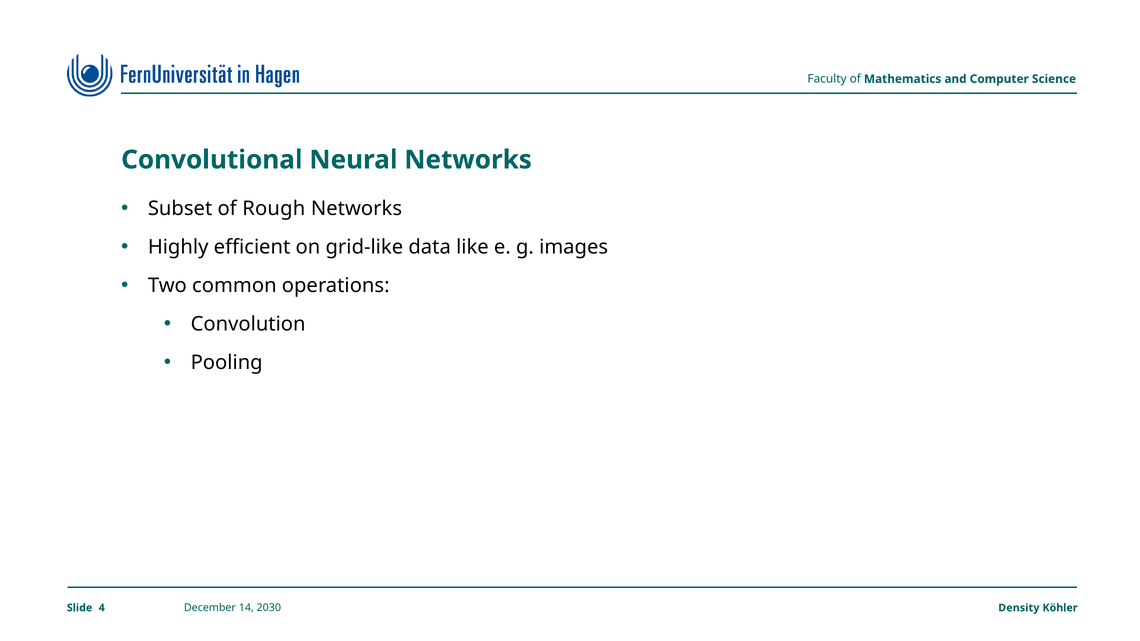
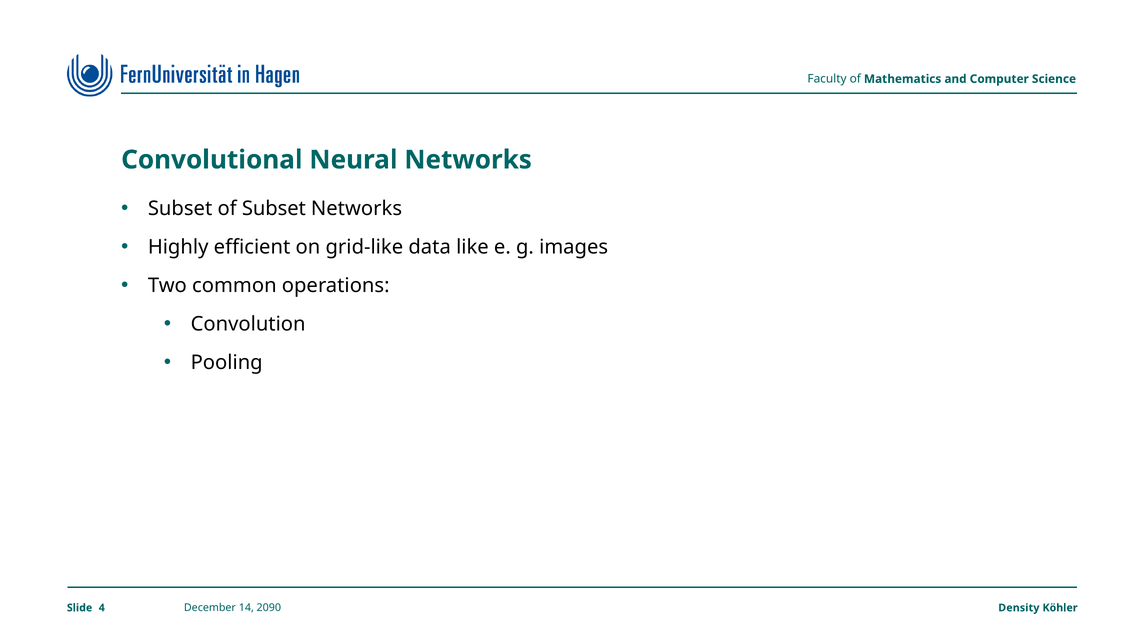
of Rough: Rough -> Subset (274, 209)
2030: 2030 -> 2090 (269, 608)
